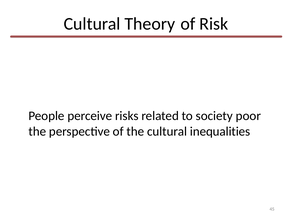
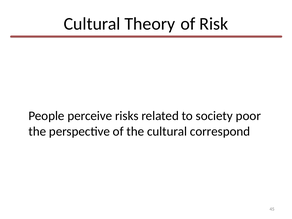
inequalities: inequalities -> correspond (220, 131)
